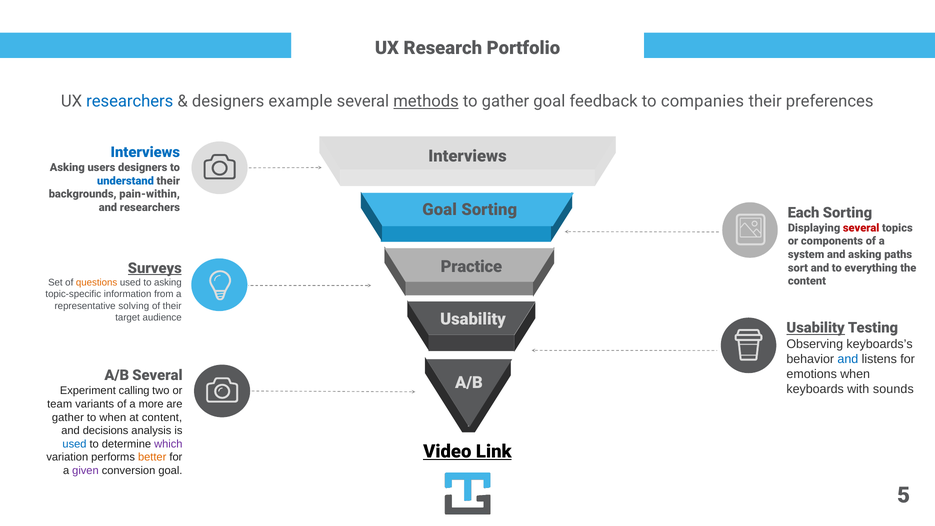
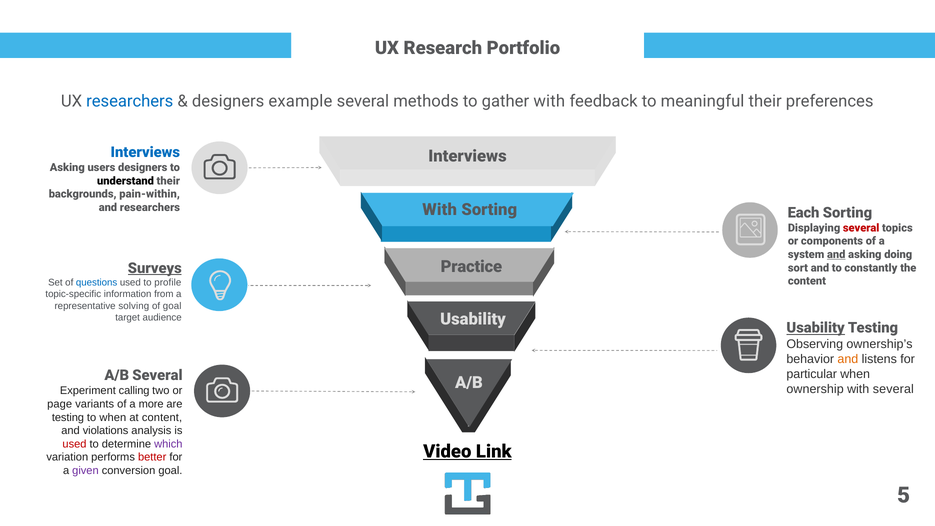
methods underline: present -> none (426, 101)
gather goal: goal -> with (549, 101)
companies: companies -> meaningful (703, 101)
understand colour: blue -> black (125, 181)
Goal: Goal -> With (440, 210)
and underline: none -> present (836, 255)
paths: paths -> doing (898, 255)
everything: everything -> constantly (871, 268)
questions colour: orange -> blue (97, 283)
to asking: asking -> profile (168, 283)
of their: their -> goal (172, 306)
keyboards’s: keyboards’s -> ownership’s (880, 344)
and colour: blue -> orange (848, 359)
emotions: emotions -> particular (812, 374)
keyboards: keyboards -> ownership (815, 389)
with sounds: sounds -> several (893, 389)
team: team -> page (60, 404)
gather: gather -> testing (68, 417)
decisions: decisions -> violations (106, 431)
used colour: blue -> red (74, 444)
better colour: orange -> red (152, 457)
